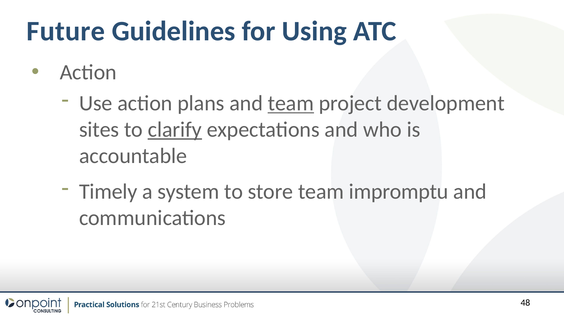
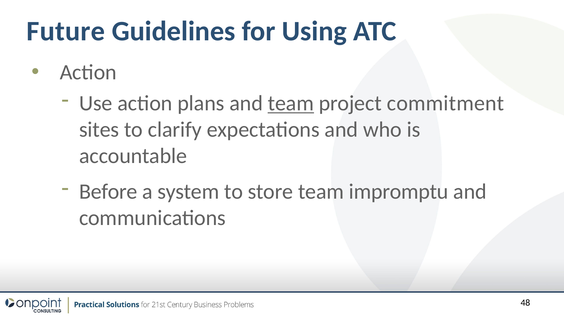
development: development -> commitment (446, 103)
clarify underline: present -> none (175, 130)
Timely: Timely -> Before (108, 192)
